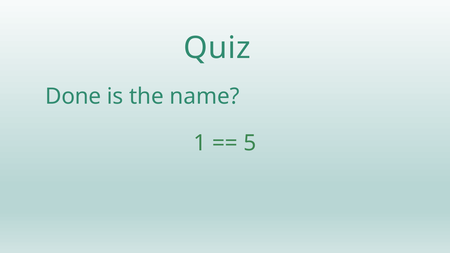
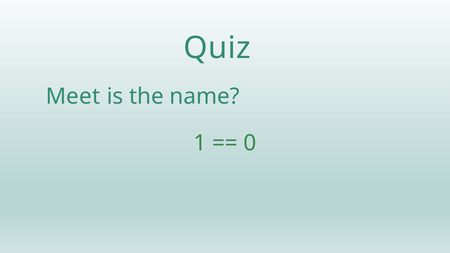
Done: Done -> Meet (73, 96)
5: 5 -> 0 (250, 143)
